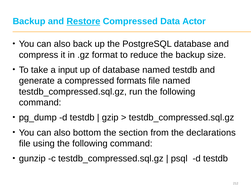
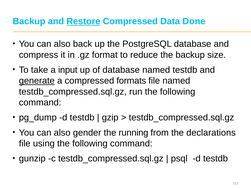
Actor: Actor -> Done (194, 21)
generate underline: none -> present (37, 81)
bottom: bottom -> gender (87, 133)
section: section -> running (133, 133)
